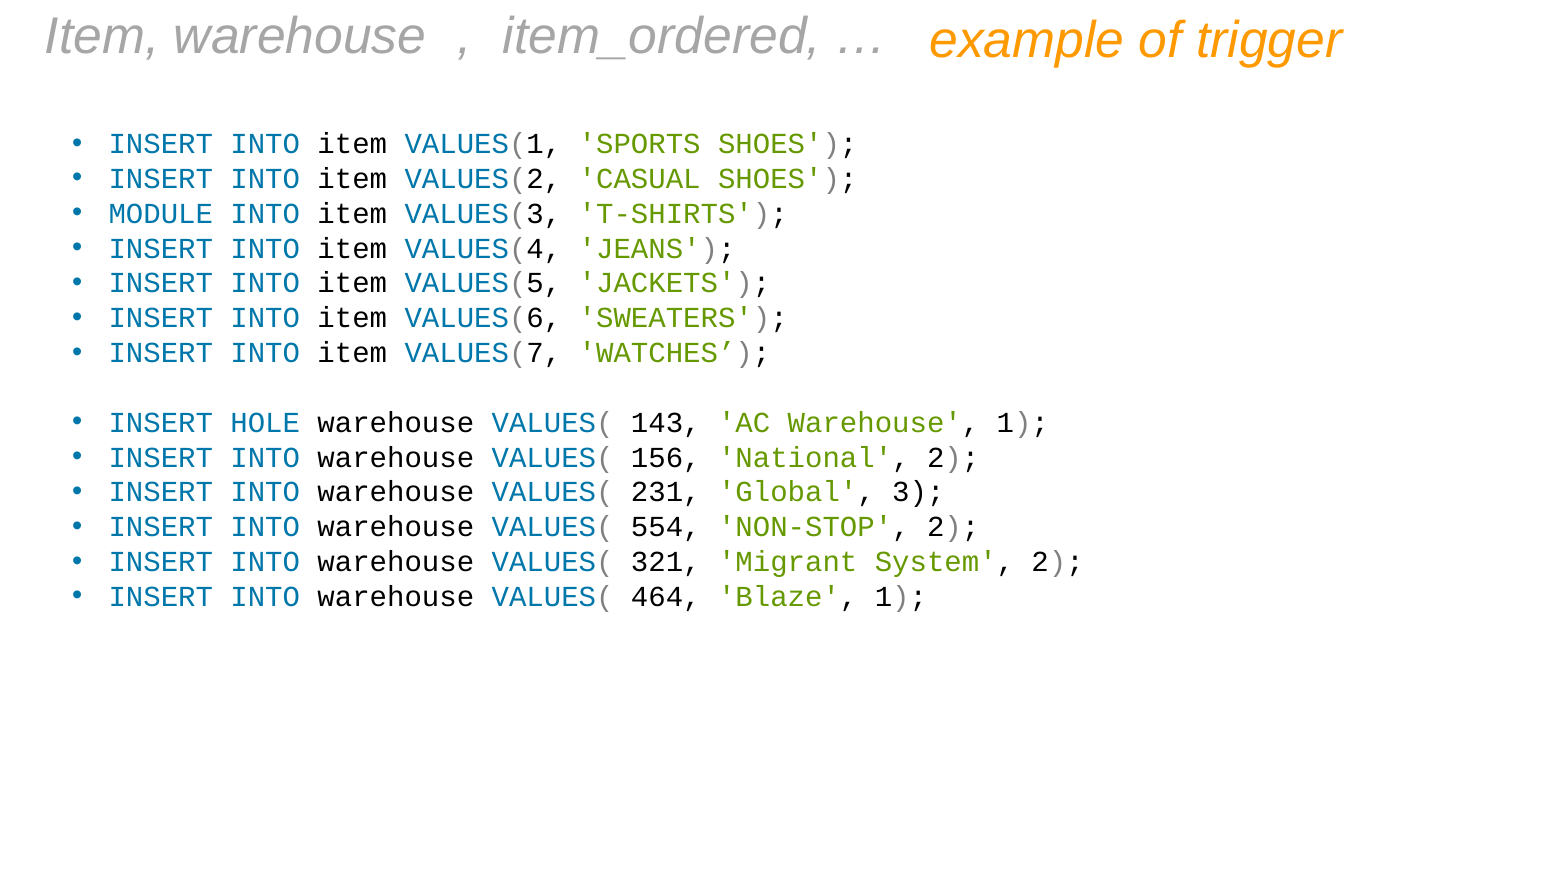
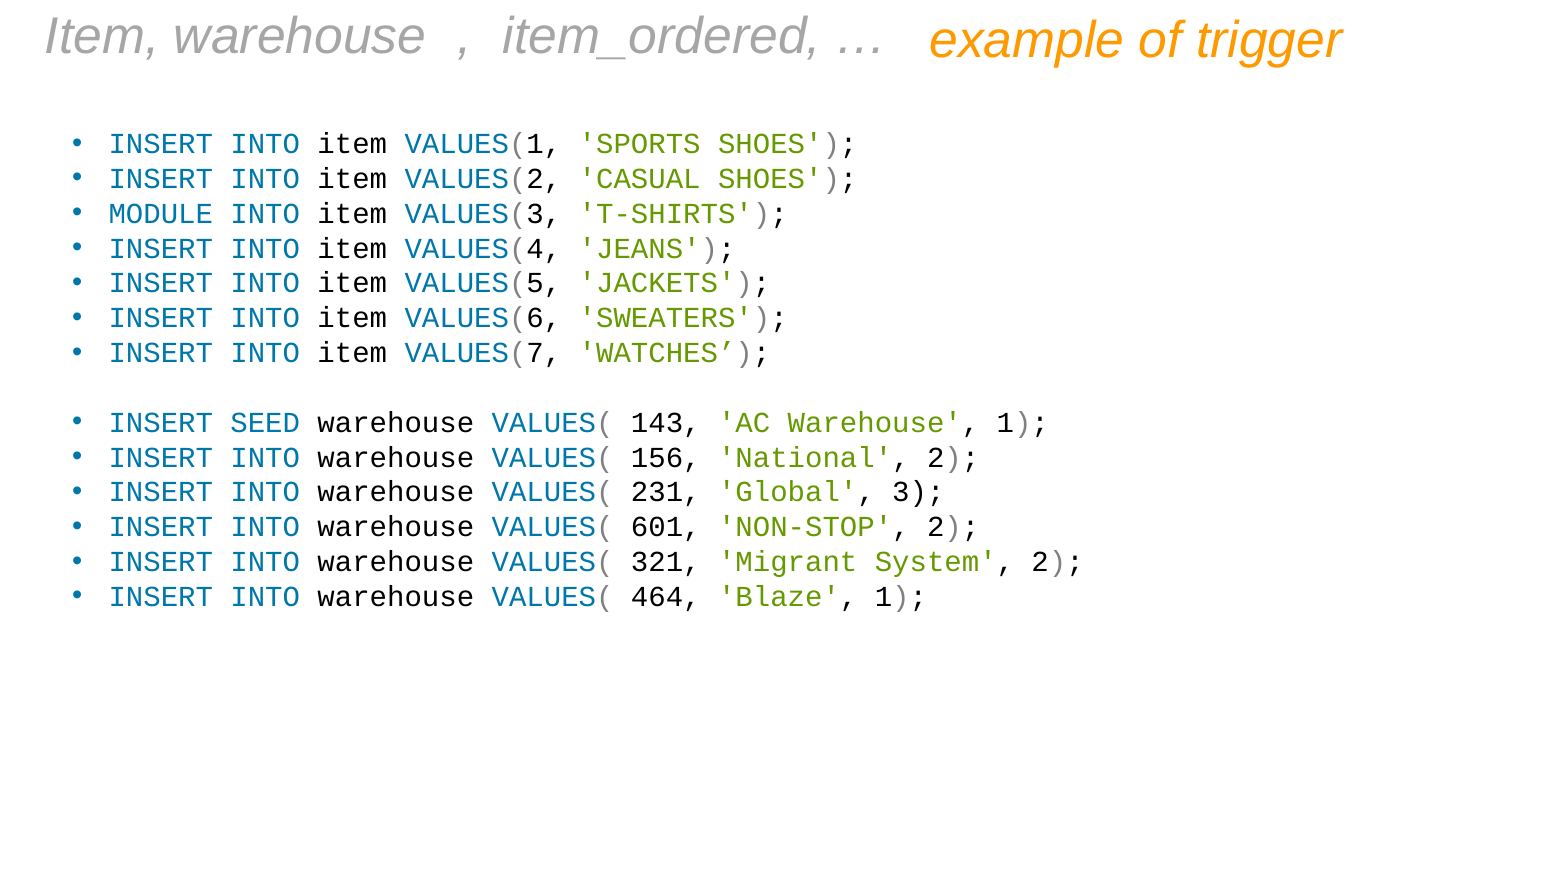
HOLE: HOLE -> SEED (265, 423)
554: 554 -> 601 (666, 527)
